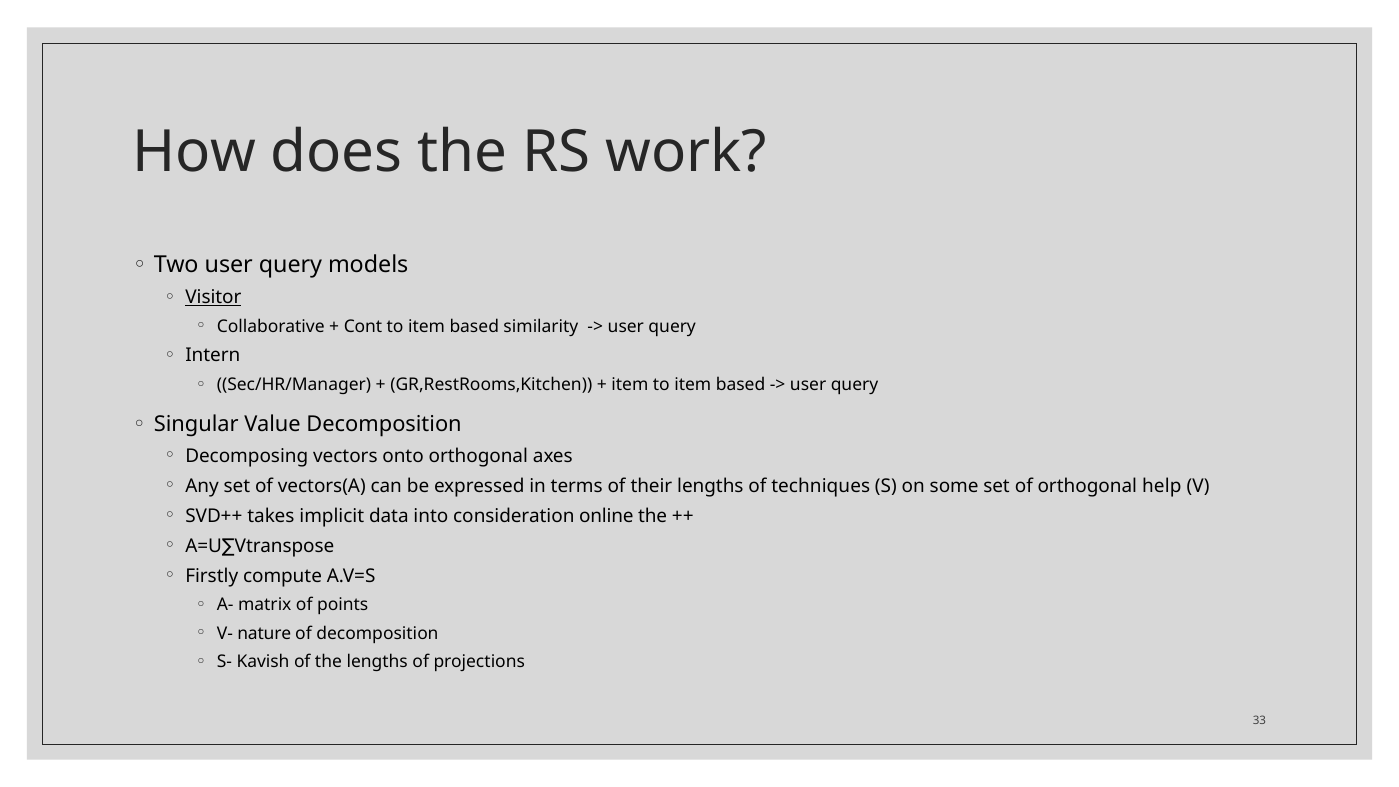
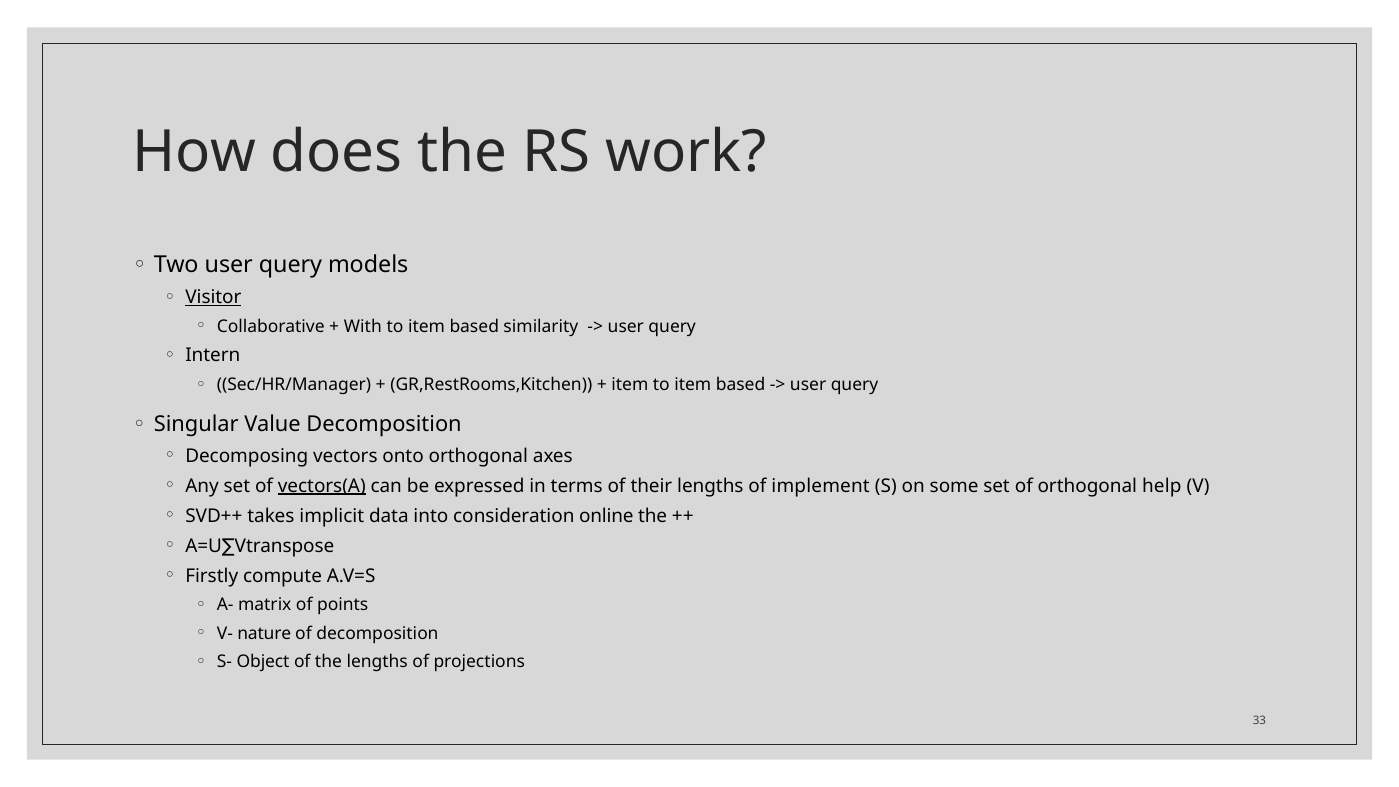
Cont: Cont -> With (363, 326)
vectors(A underline: none -> present (322, 486)
techniques: techniques -> implement (821, 486)
Kavish: Kavish -> Object (263, 661)
